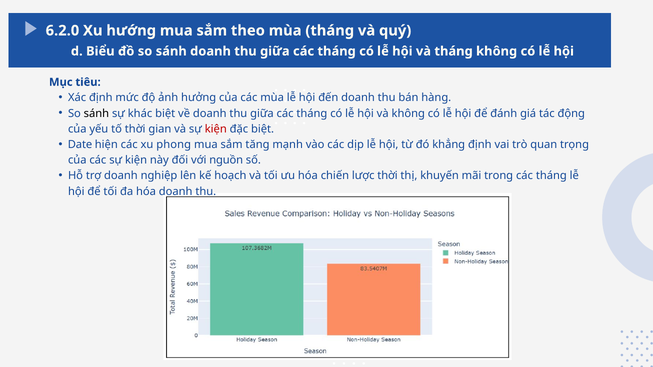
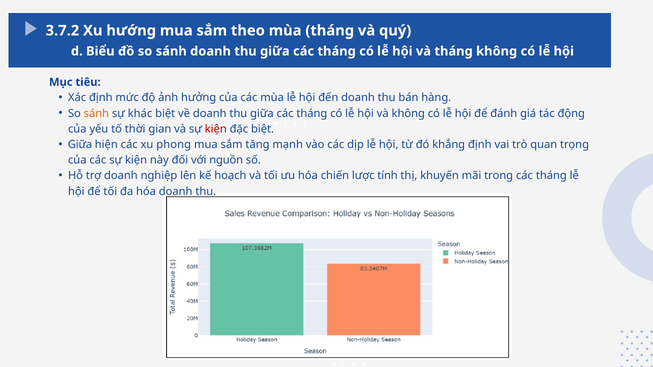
6.2.0: 6.2.0 -> 3.7.2 (62, 31)
sánh colour: black -> orange (96, 113)
Date: Date -> Giữa (80, 145)
lược thời: thời -> tính (388, 176)
